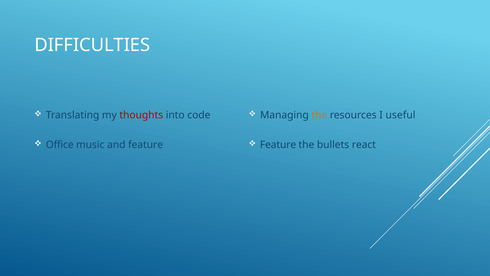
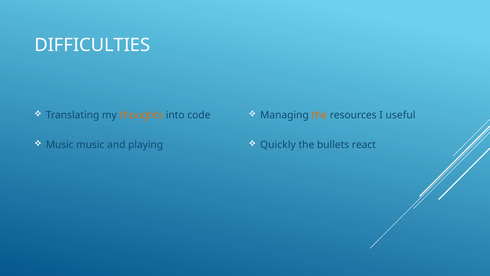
thoughts colour: red -> orange (141, 115)
Office: Office -> Music (60, 145)
and feature: feature -> playing (146, 145)
Feature: Feature -> Quickly (278, 145)
